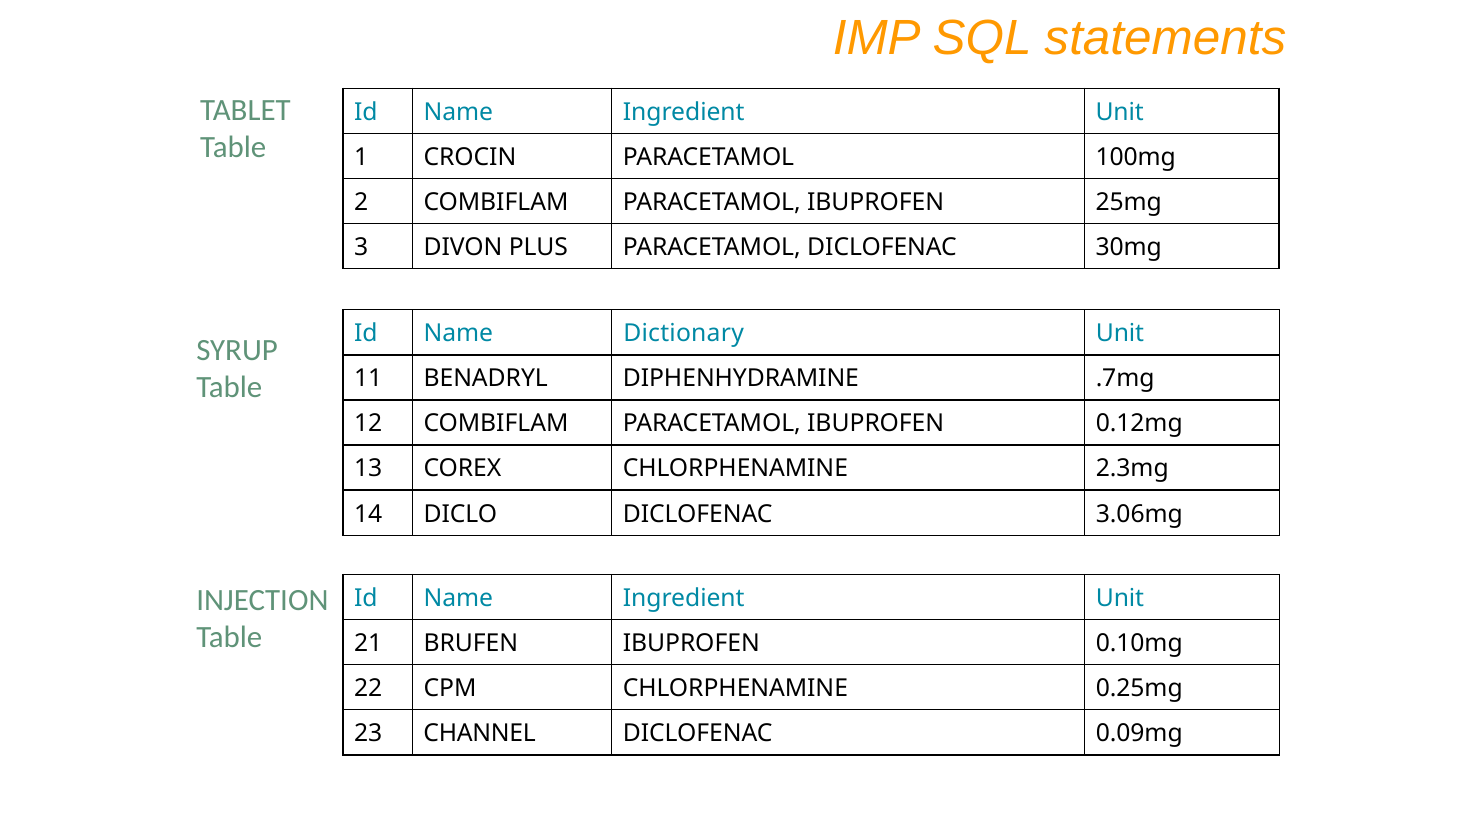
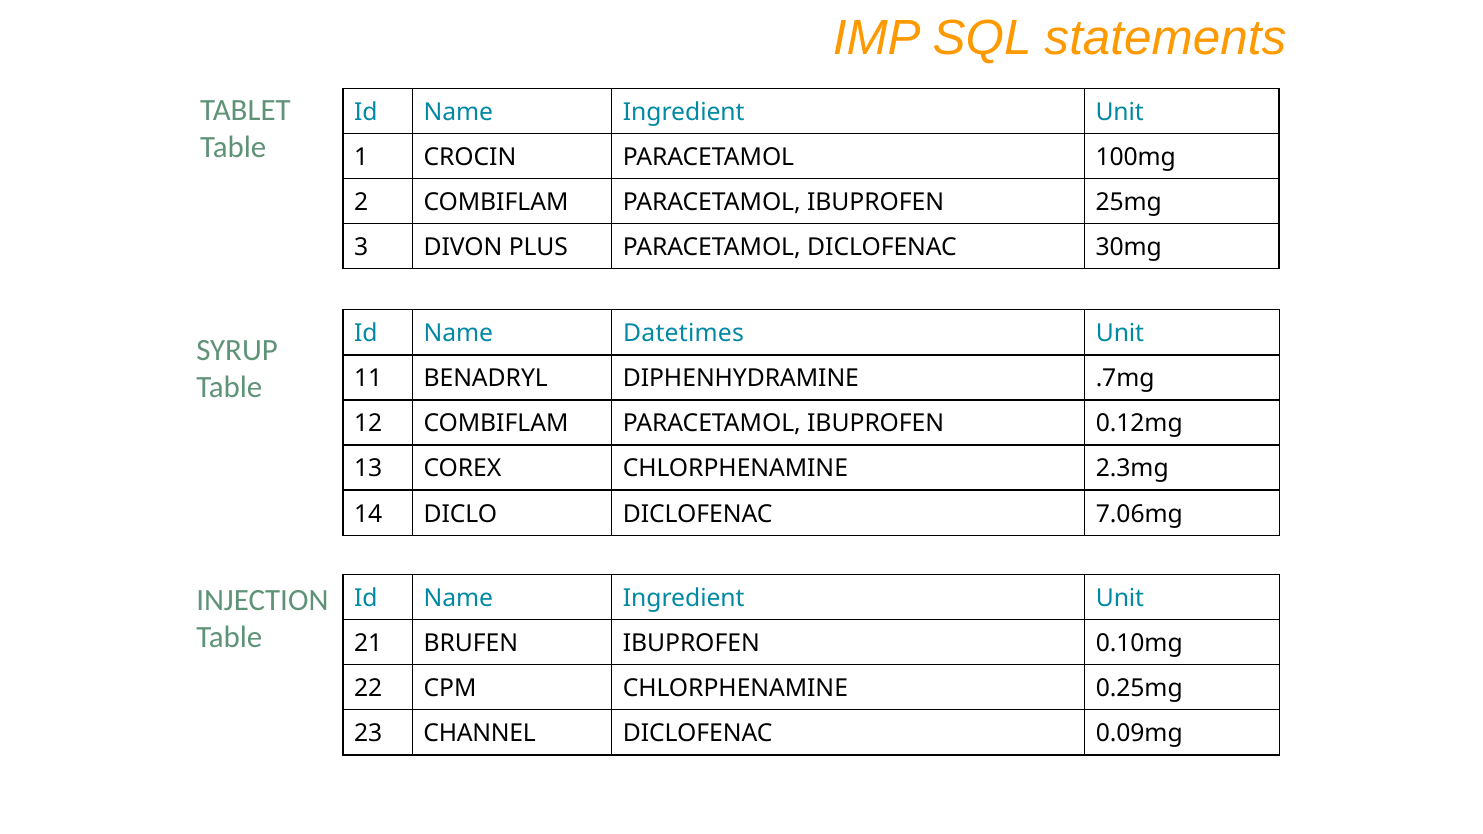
Dictionary: Dictionary -> Datetimes (684, 334)
3.06mg: 3.06mg -> 7.06mg (1139, 514)
